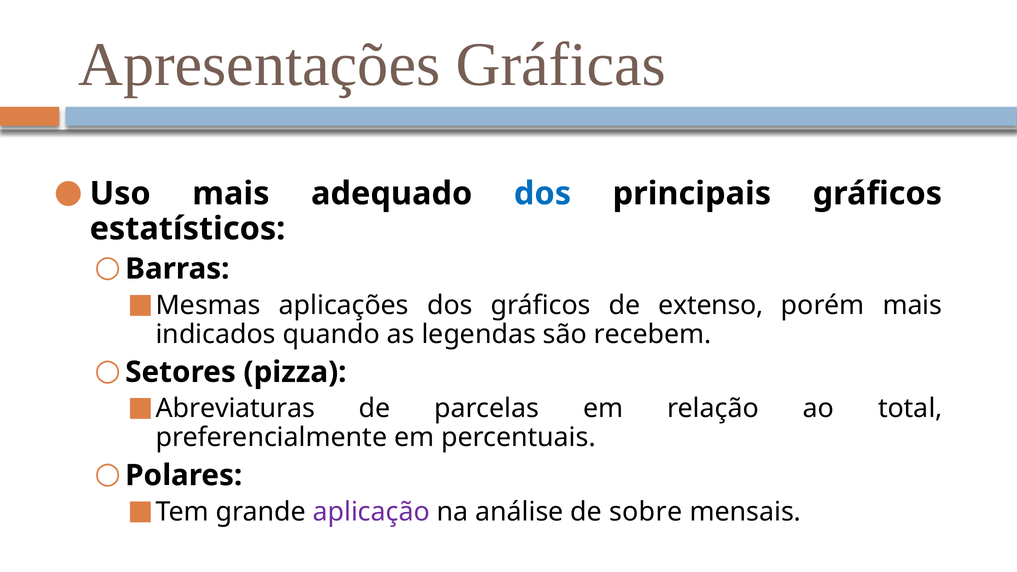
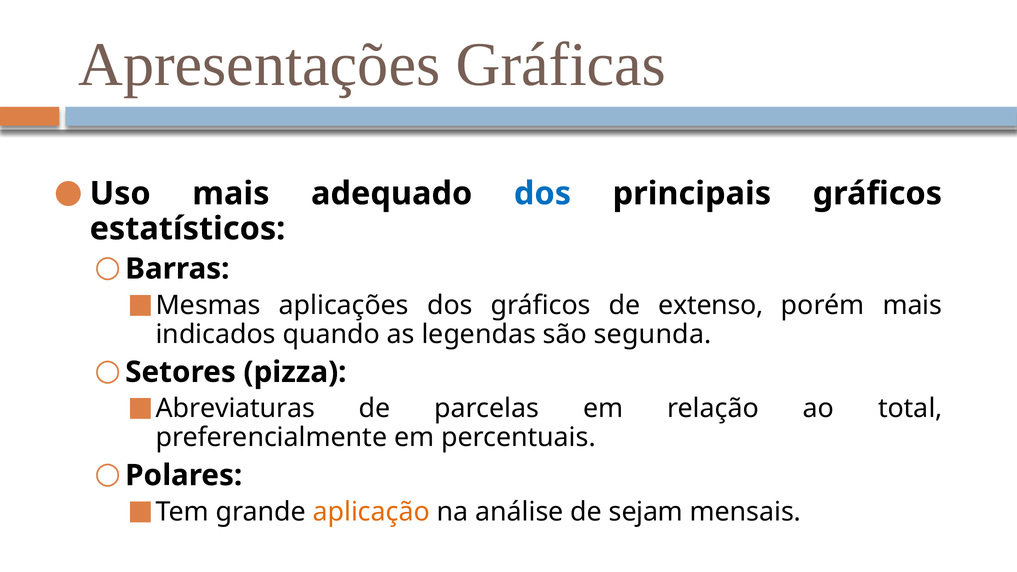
recebem: recebem -> segunda (653, 334)
aplicação colour: purple -> orange (371, 512)
sobre: sobre -> sejam (646, 512)
